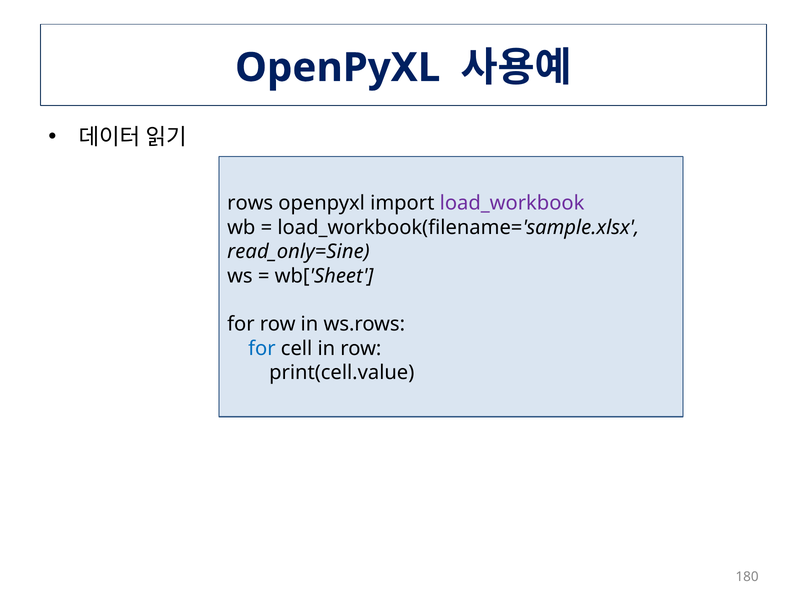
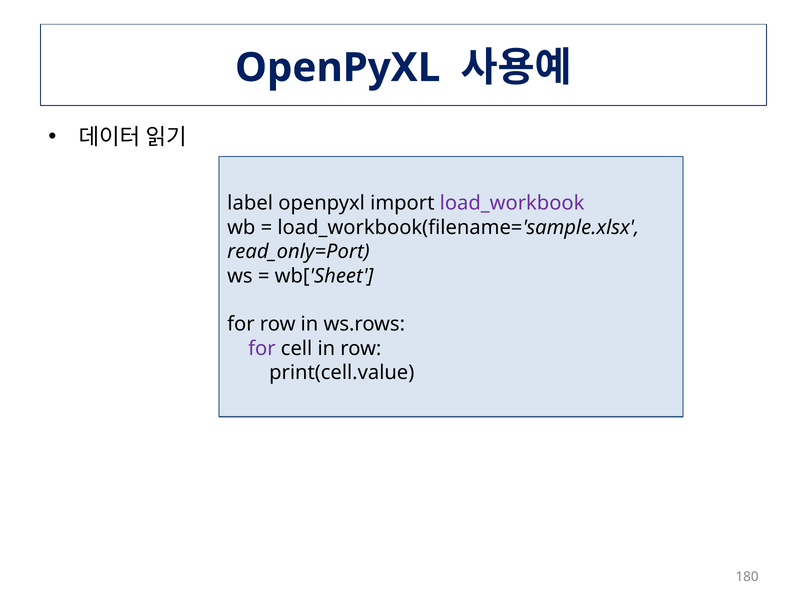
rows: rows -> label (250, 203)
read_only=Sine: read_only=Sine -> read_only=Port (298, 252)
for colour: blue -> purple (262, 349)
